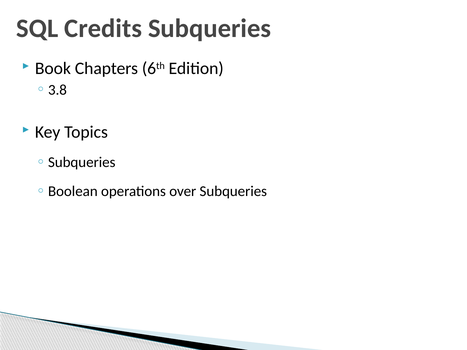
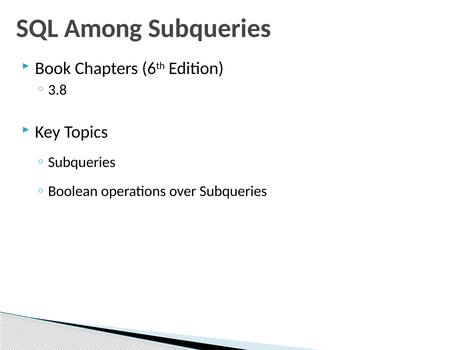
Credits: Credits -> Among (103, 28)
